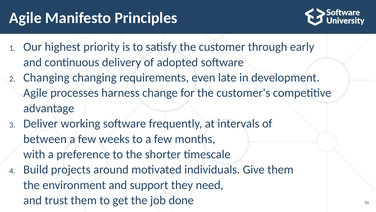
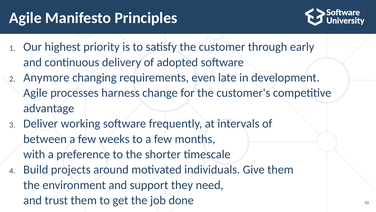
Changing: Changing -> Anymore (46, 77)
